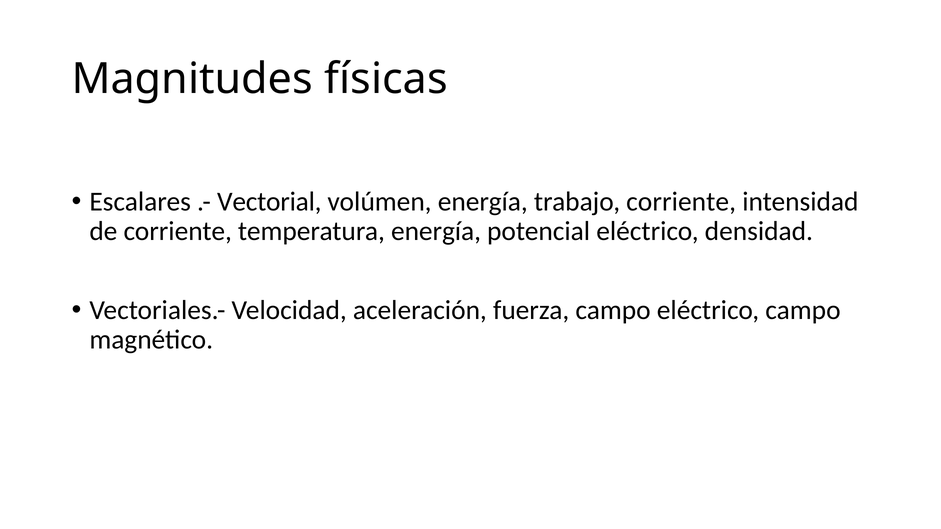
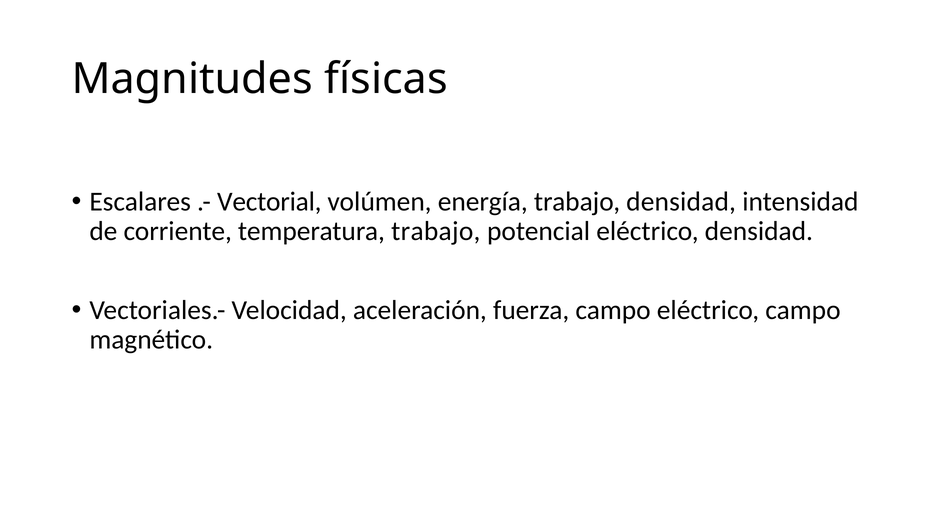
trabajo corriente: corriente -> densidad (681, 202)
temperatura energía: energía -> trabajo (436, 232)
